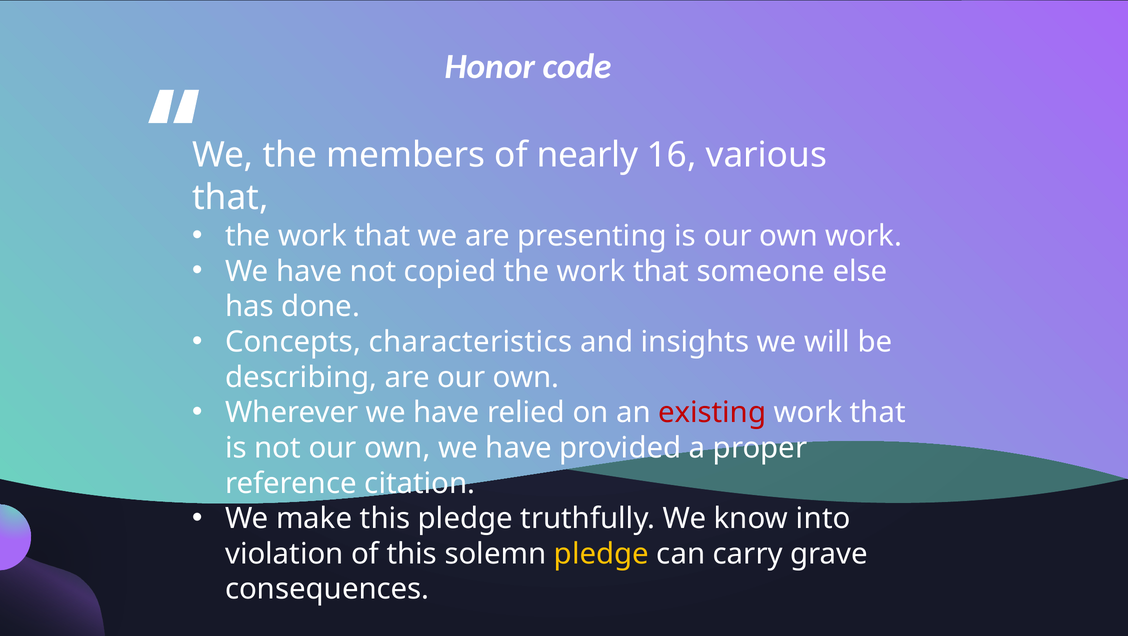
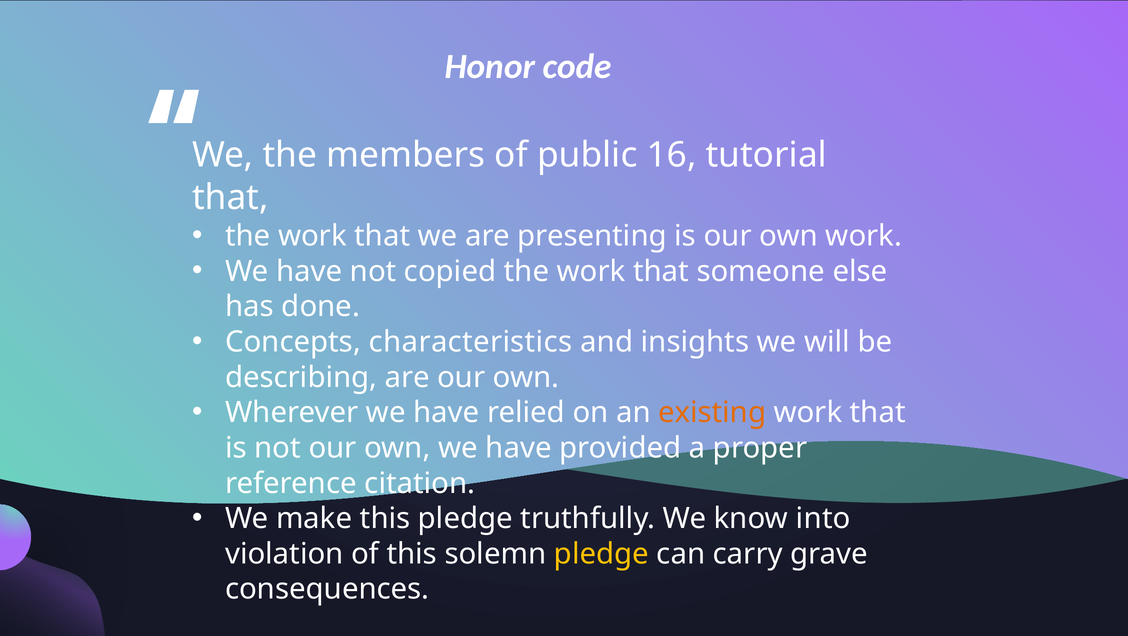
nearly: nearly -> public (587, 155)
various: various -> tutorial (766, 155)
existing colour: red -> orange (712, 412)
